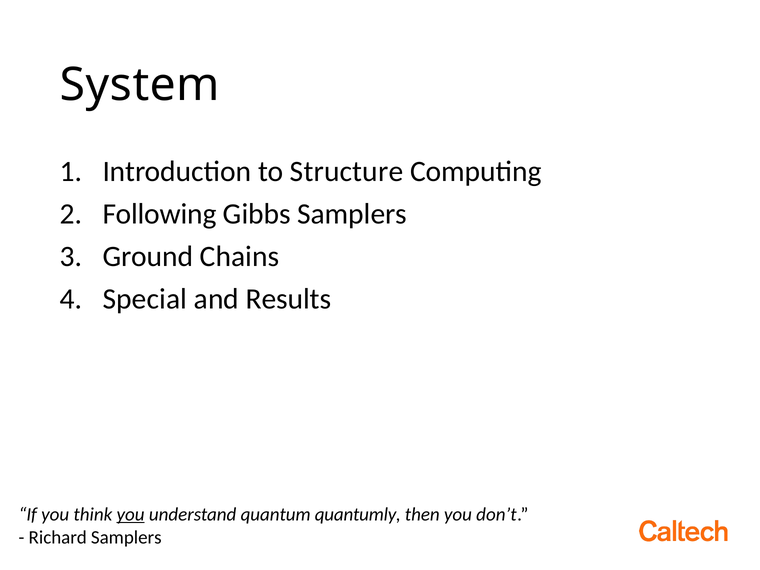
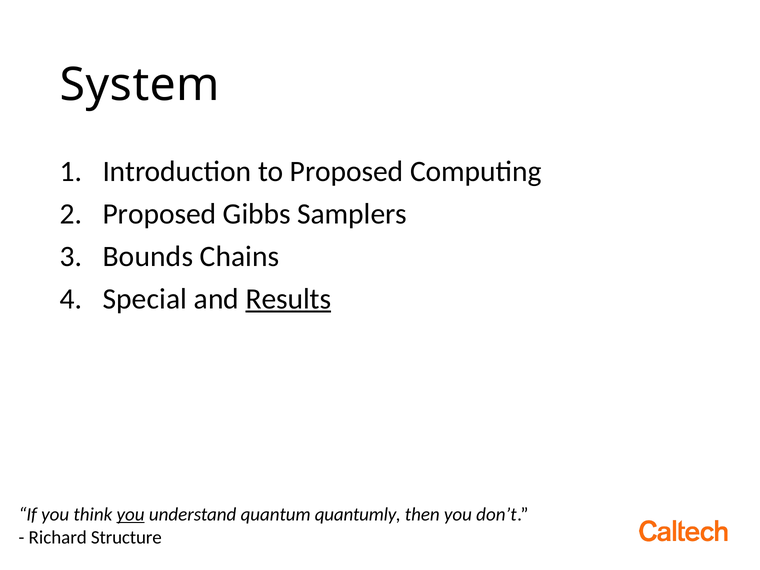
to Structure: Structure -> Proposed (347, 171)
Following: Following -> Proposed (159, 214)
Ground: Ground -> Bounds (148, 256)
Results underline: none -> present (288, 299)
Richard Samplers: Samplers -> Structure (126, 537)
